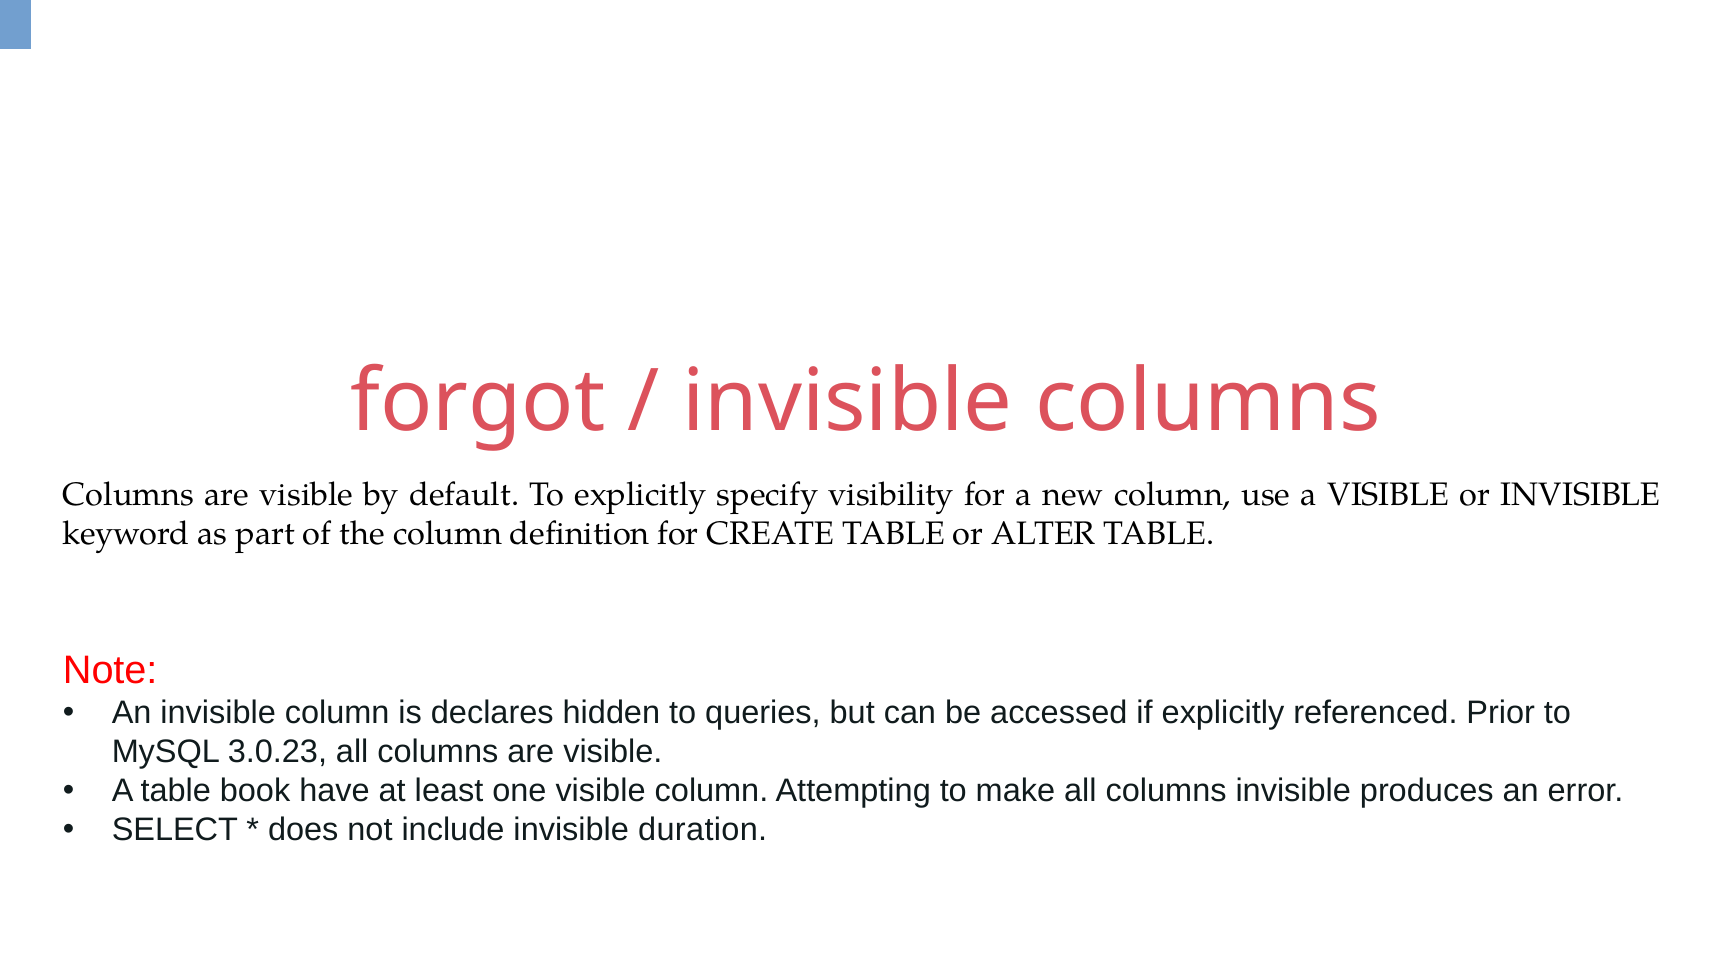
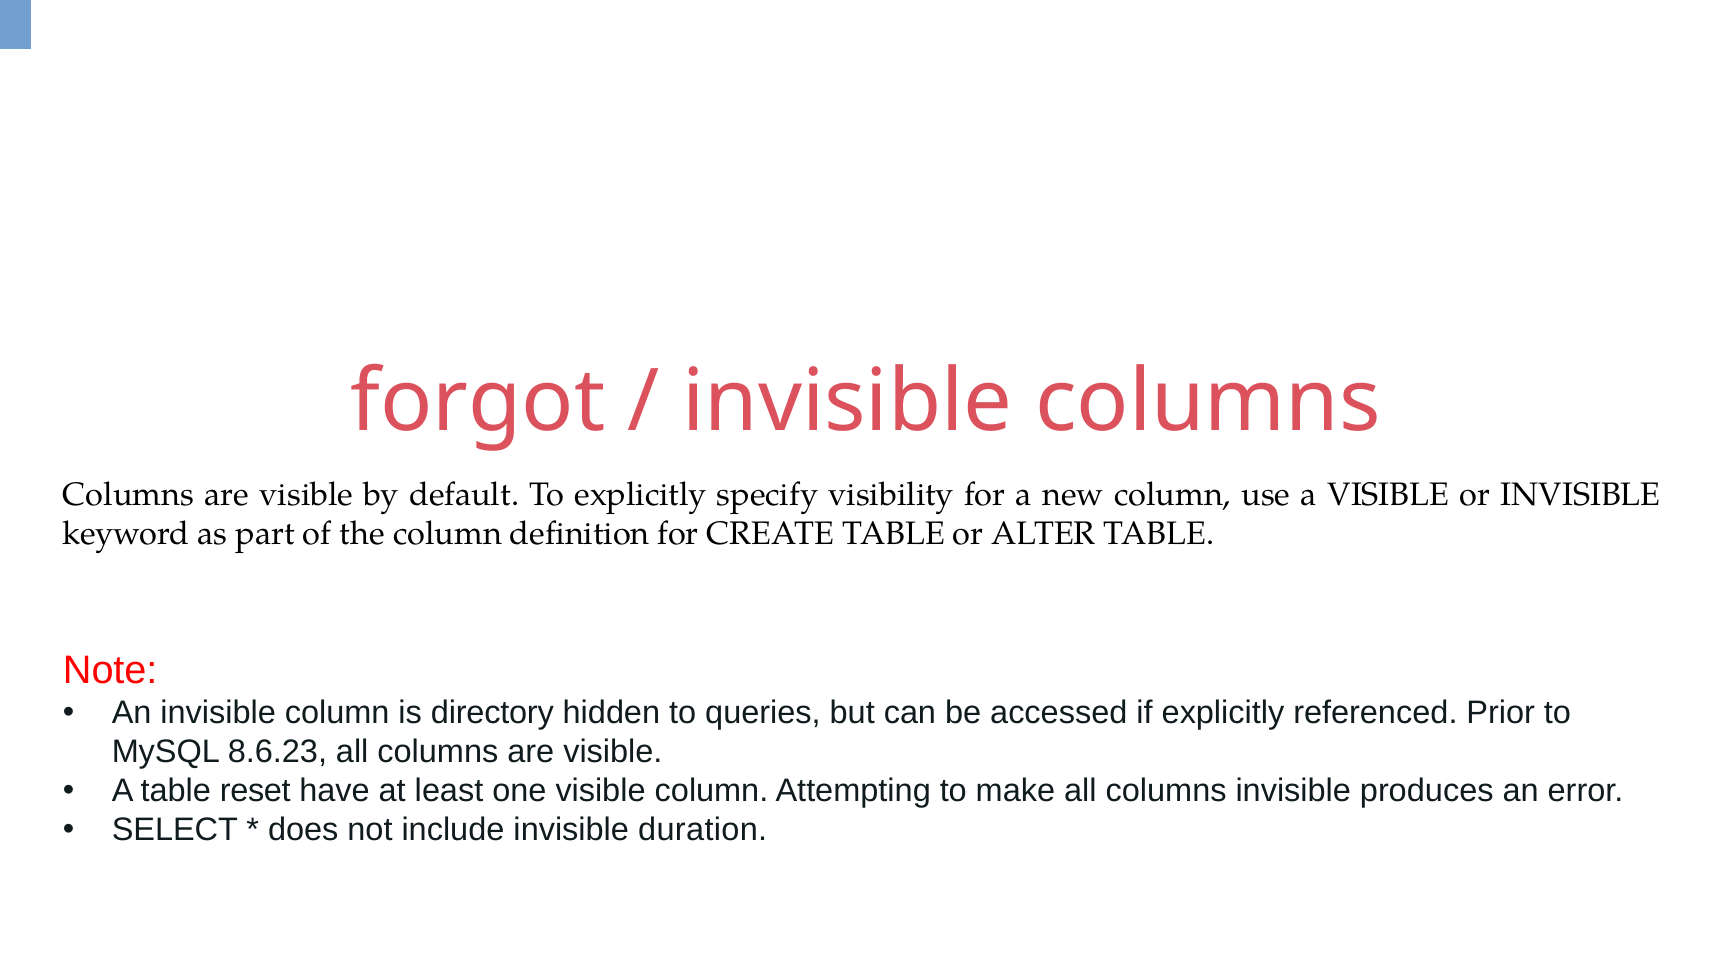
declares: declares -> directory (492, 713)
3.0.23: 3.0.23 -> 8.6.23 (277, 752)
book: book -> reset (255, 791)
